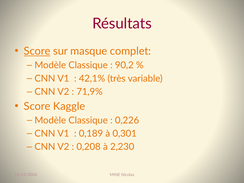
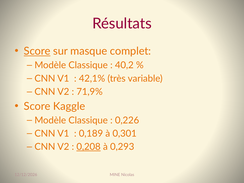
90,2: 90,2 -> 40,2 (124, 65)
0,208 underline: none -> present (89, 147)
2,230: 2,230 -> 0,293 (122, 147)
